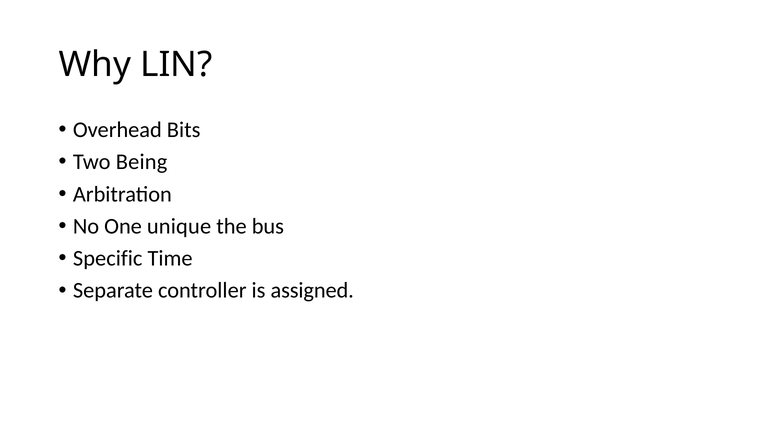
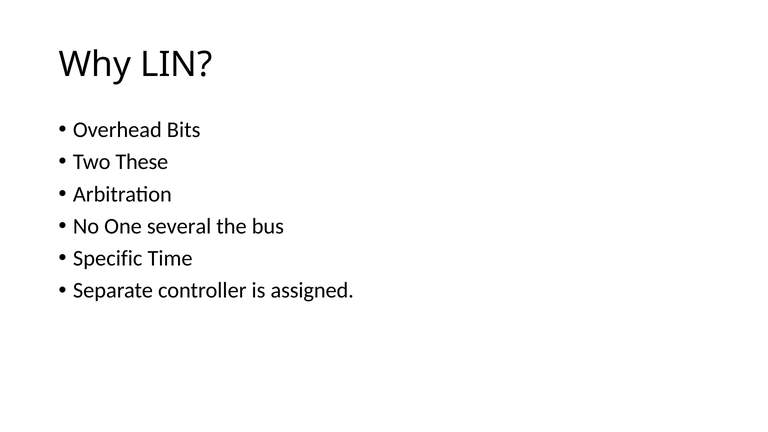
Being: Being -> These (142, 162)
unique: unique -> several (179, 226)
